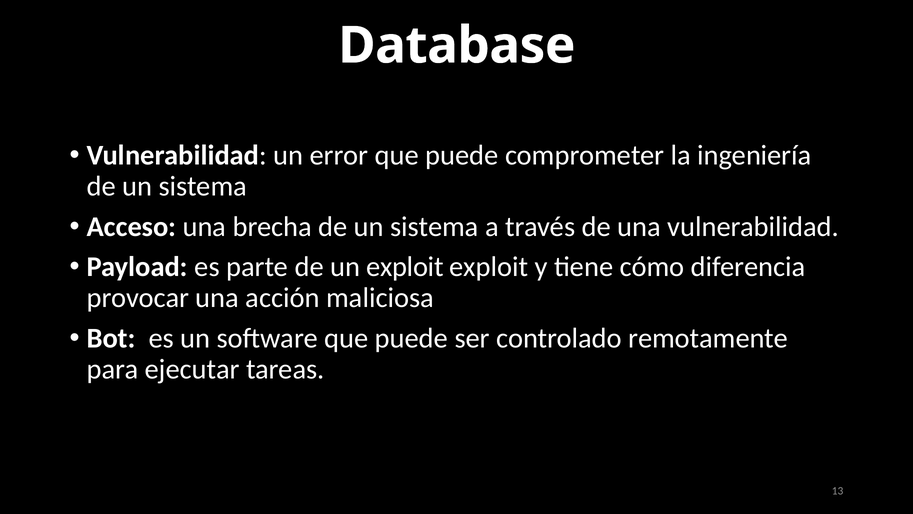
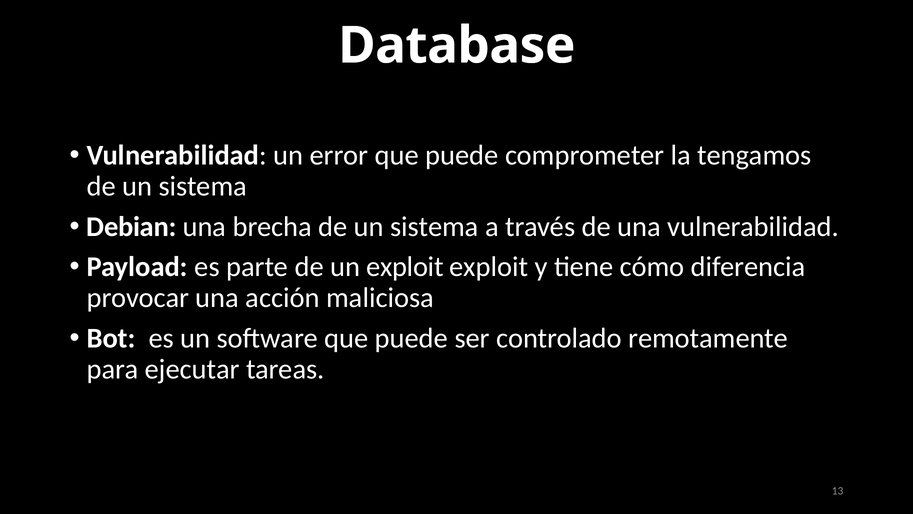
ingeniería: ingeniería -> tengamos (754, 155)
Acceso: Acceso -> Debian (132, 227)
